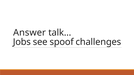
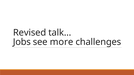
Answer: Answer -> Revised (30, 33)
spoof: spoof -> more (62, 42)
